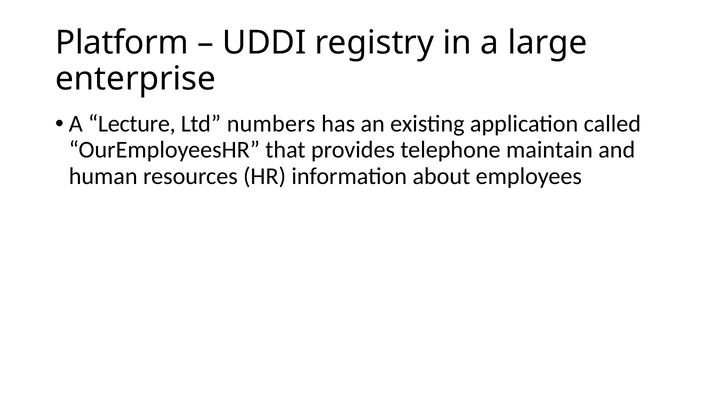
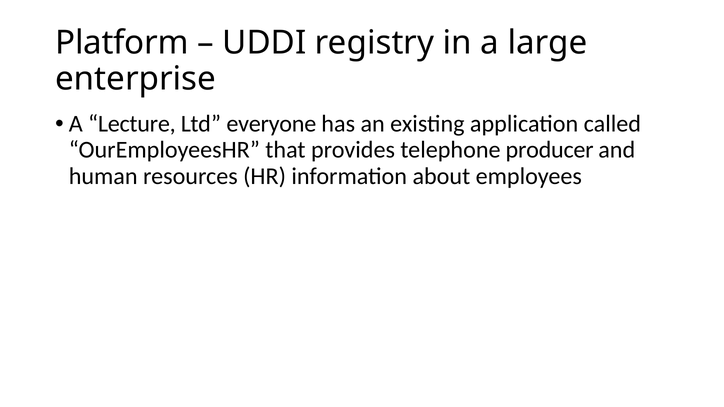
numbers: numbers -> everyone (271, 124)
maintain: maintain -> producer (550, 150)
